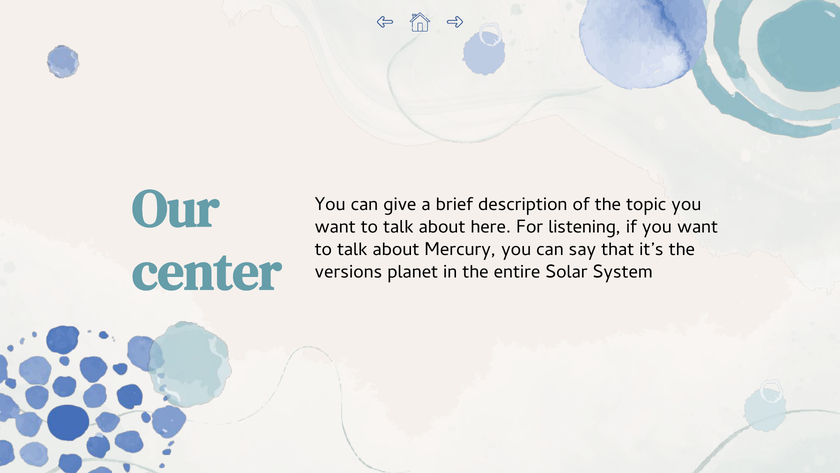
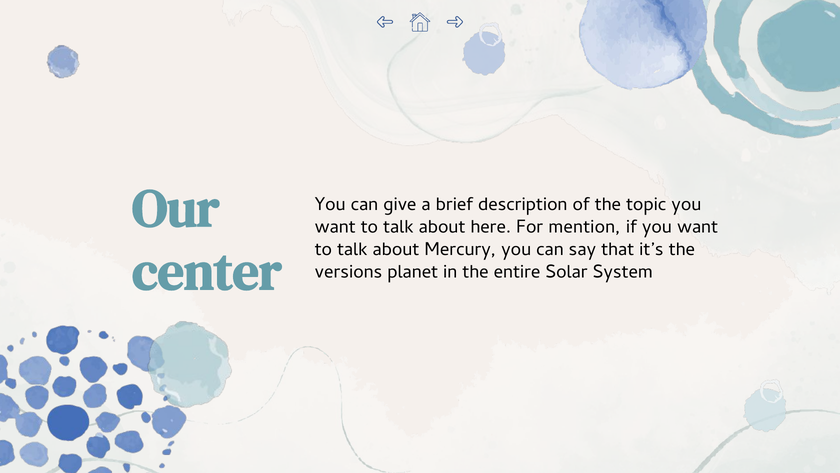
listening: listening -> mention (584, 226)
